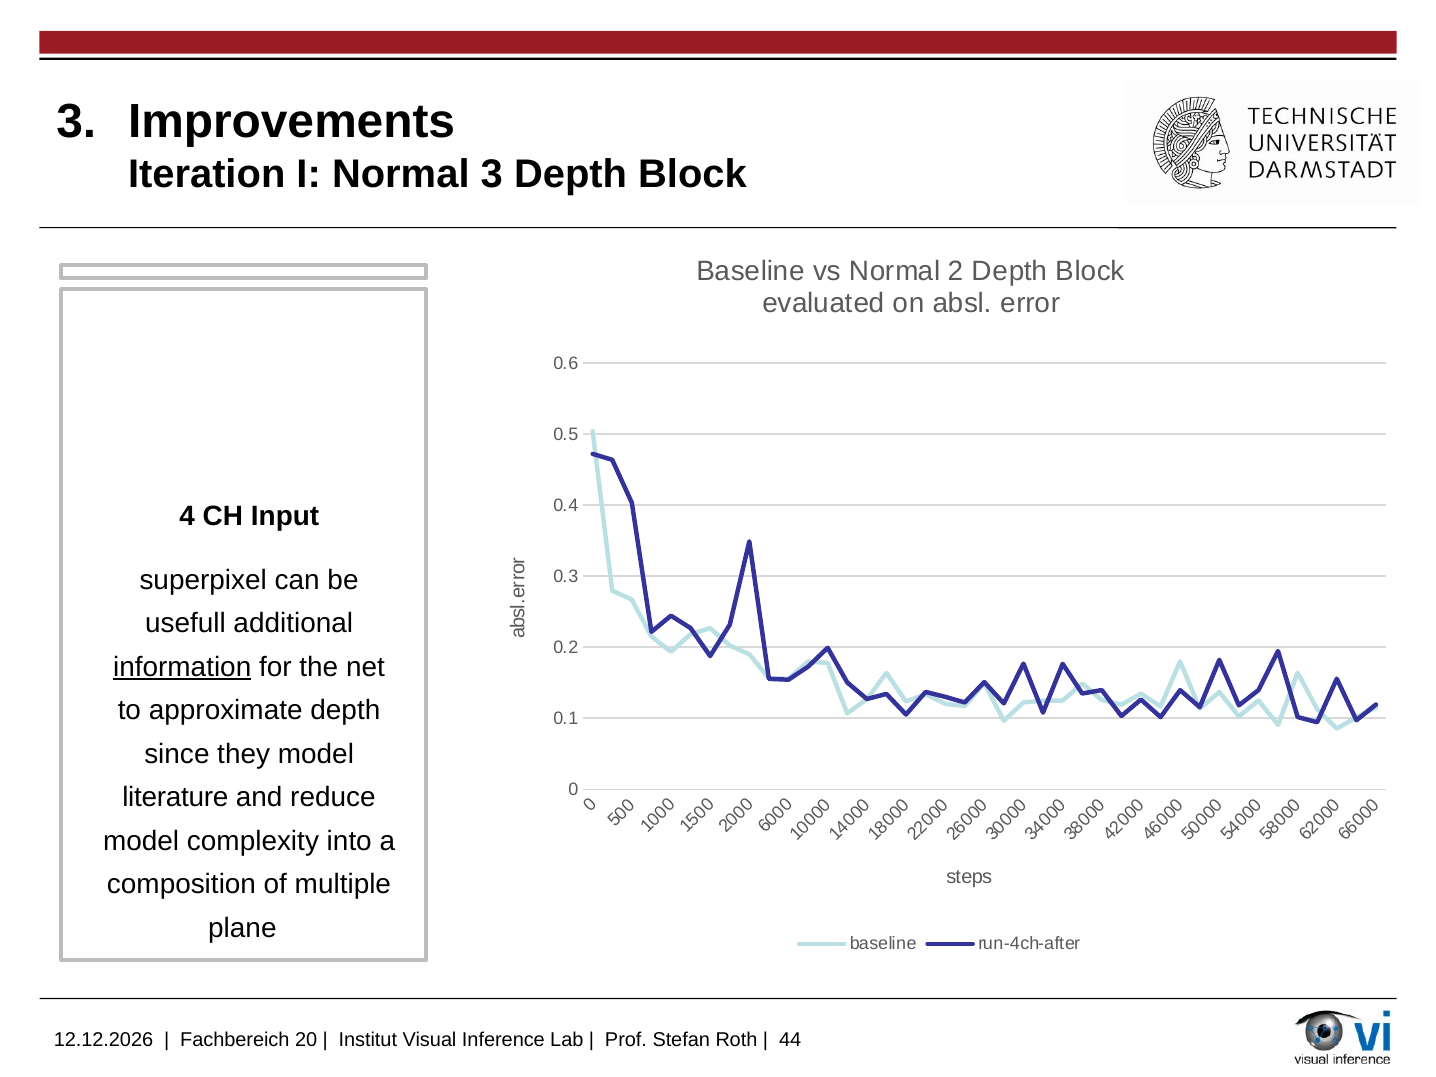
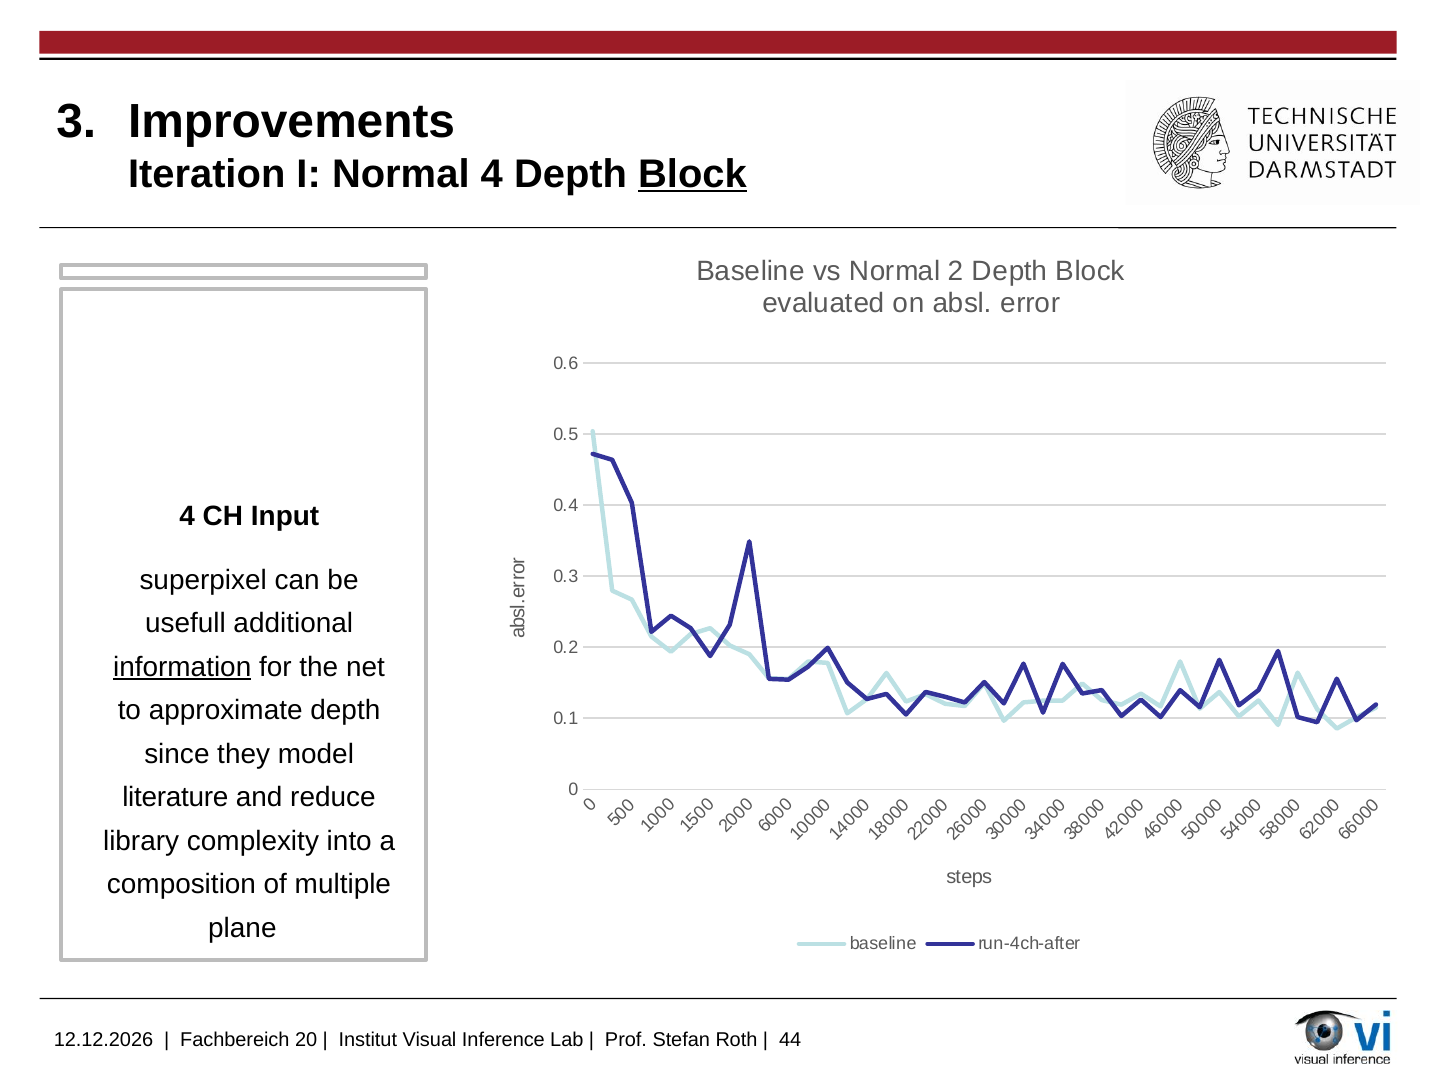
Normal 3: 3 -> 4 (492, 174)
Block underline: none -> present (692, 174)
model: model -> library (141, 841)
